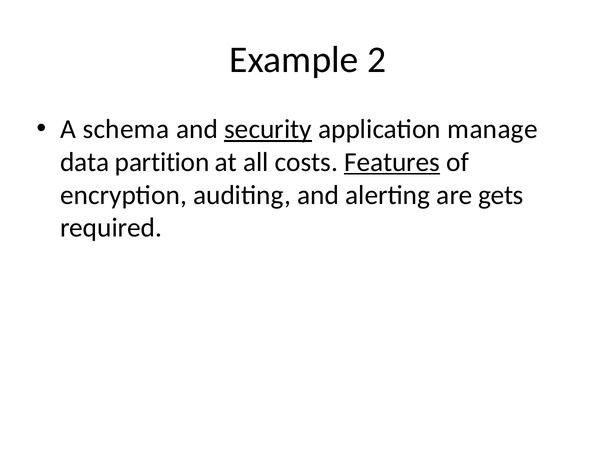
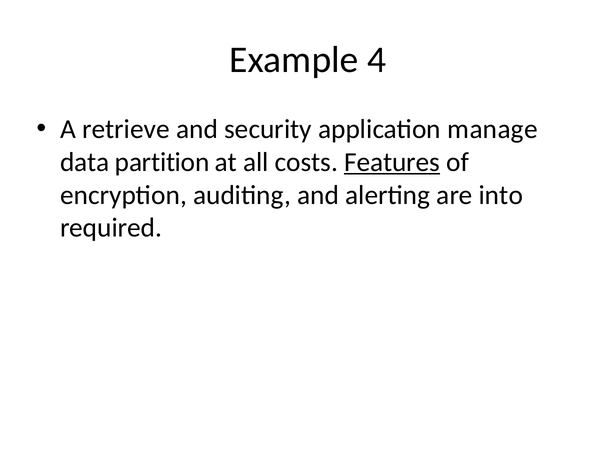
2: 2 -> 4 (377, 60)
schema: schema -> retrieve (126, 129)
security underline: present -> none (268, 129)
gets: gets -> into (501, 195)
